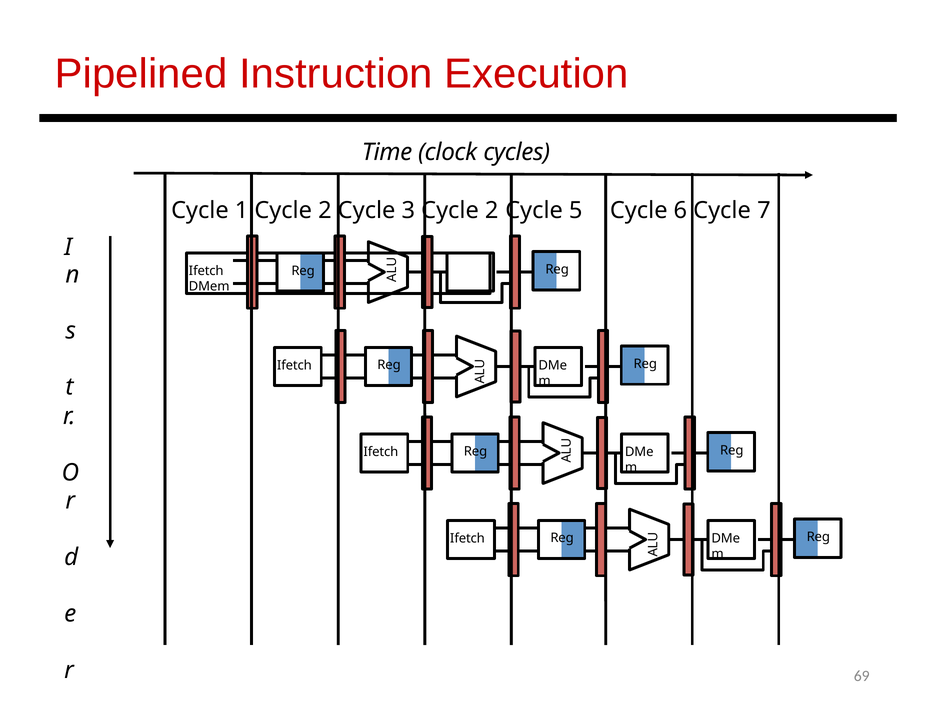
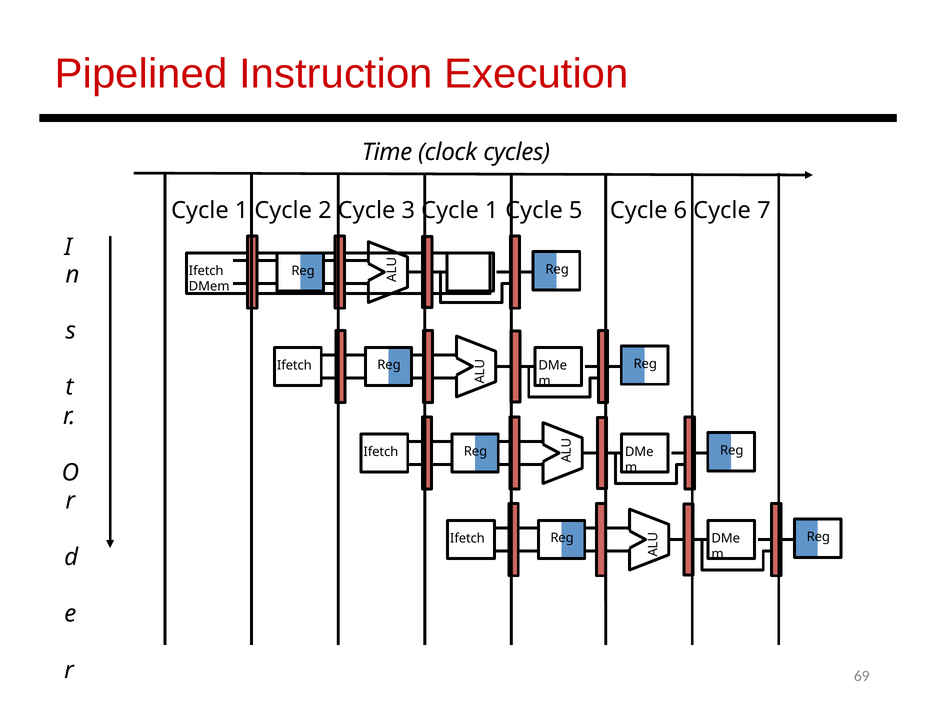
3 Cycle 2: 2 -> 1 (492, 210)
